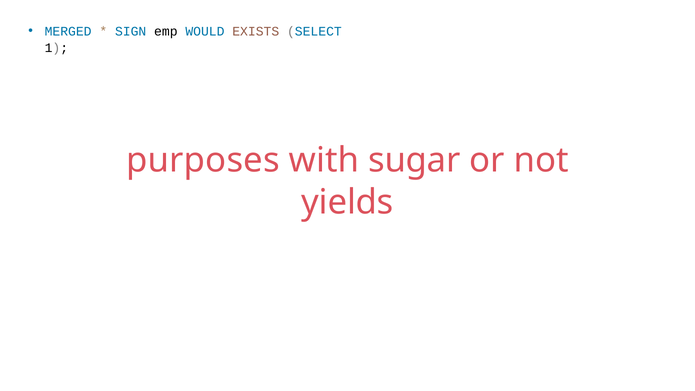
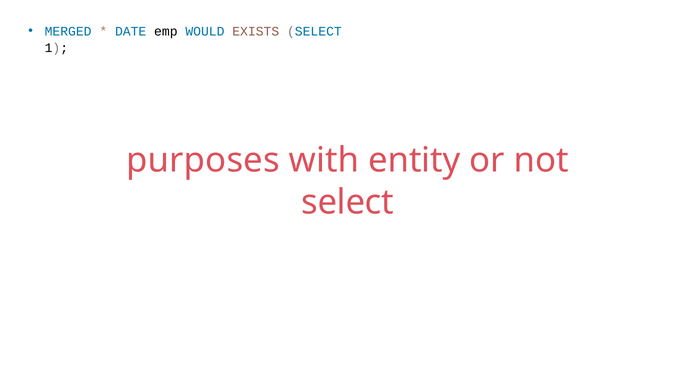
SIGN: SIGN -> DATE (131, 31)
sugar: sugar -> entity (414, 160)
yields: yields -> select (348, 202)
